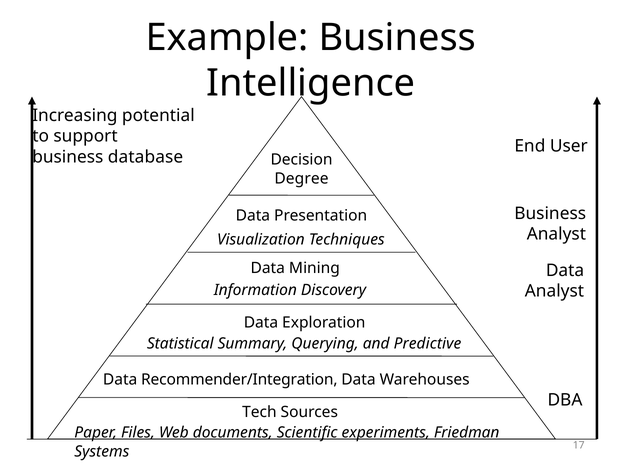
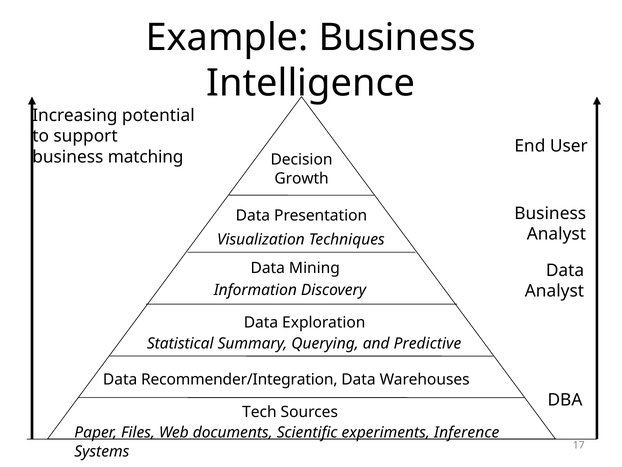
database: database -> matching (146, 157)
Degree: Degree -> Growth (302, 178)
Friedman: Friedman -> Inference (467, 432)
